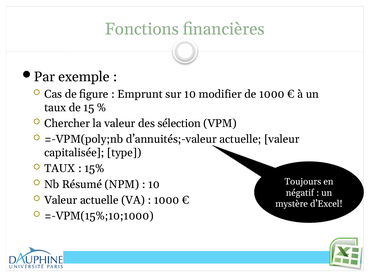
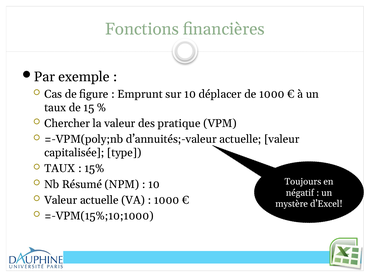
modifier: modifier -> déplacer (220, 94)
sélection: sélection -> pratique (179, 124)
